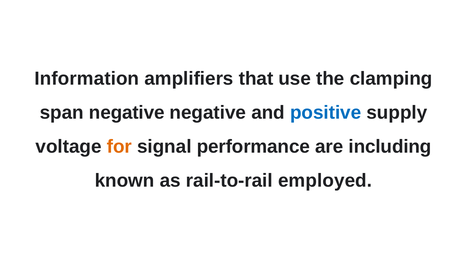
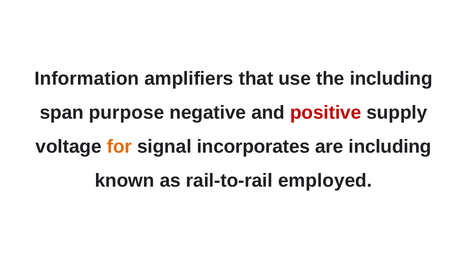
the clamping: clamping -> including (391, 78)
span negative: negative -> purpose (127, 112)
positive colour: blue -> red (326, 112)
performance: performance -> incorporates (253, 146)
